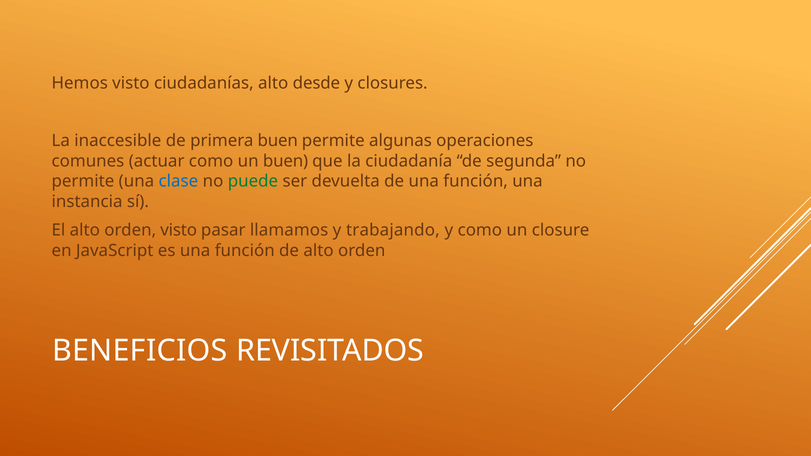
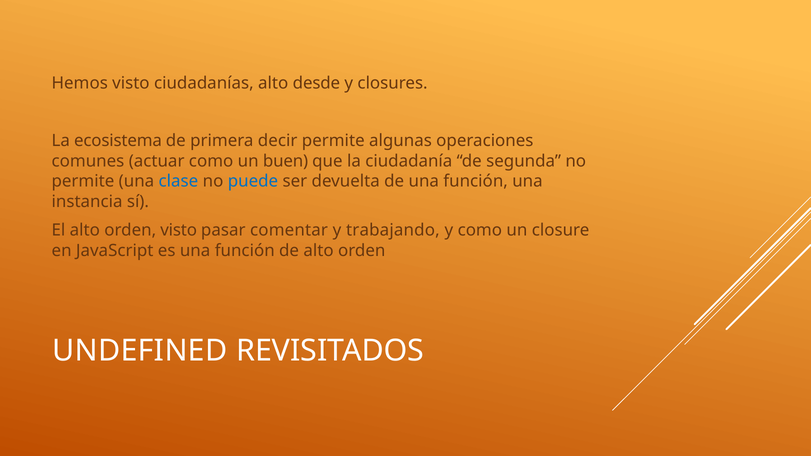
inaccesible: inaccesible -> ecosistema (118, 141)
primera buen: buen -> decir (278, 141)
puede colour: green -> blue (253, 181)
llamamos: llamamos -> comentar (289, 230)
BENEFICIOS: BENEFICIOS -> UNDEFINED (140, 351)
